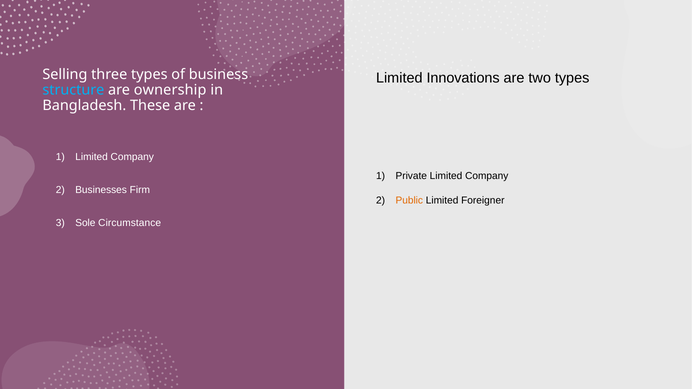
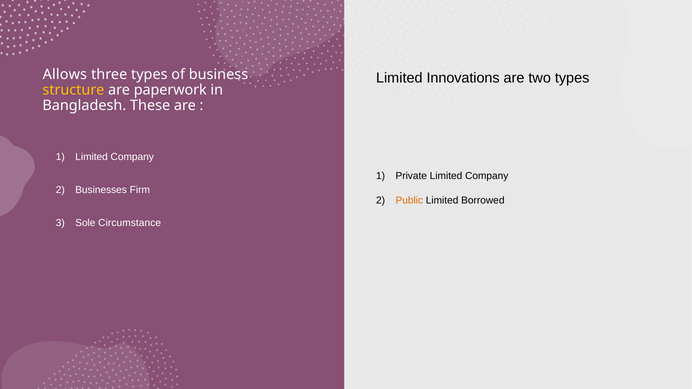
Selling: Selling -> Allows (65, 75)
structure colour: light blue -> yellow (73, 90)
ownership: ownership -> paperwork (170, 90)
Foreigner: Foreigner -> Borrowed (483, 200)
